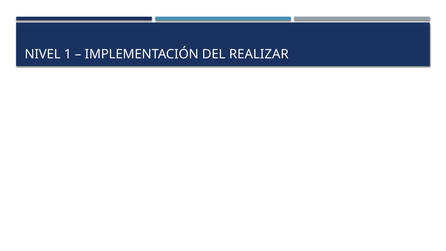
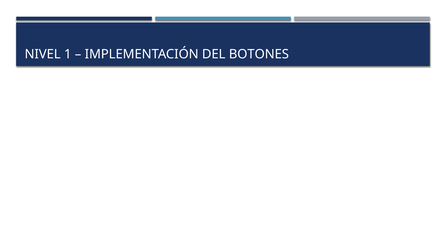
REALIZAR: REALIZAR -> BOTONES (259, 54)
